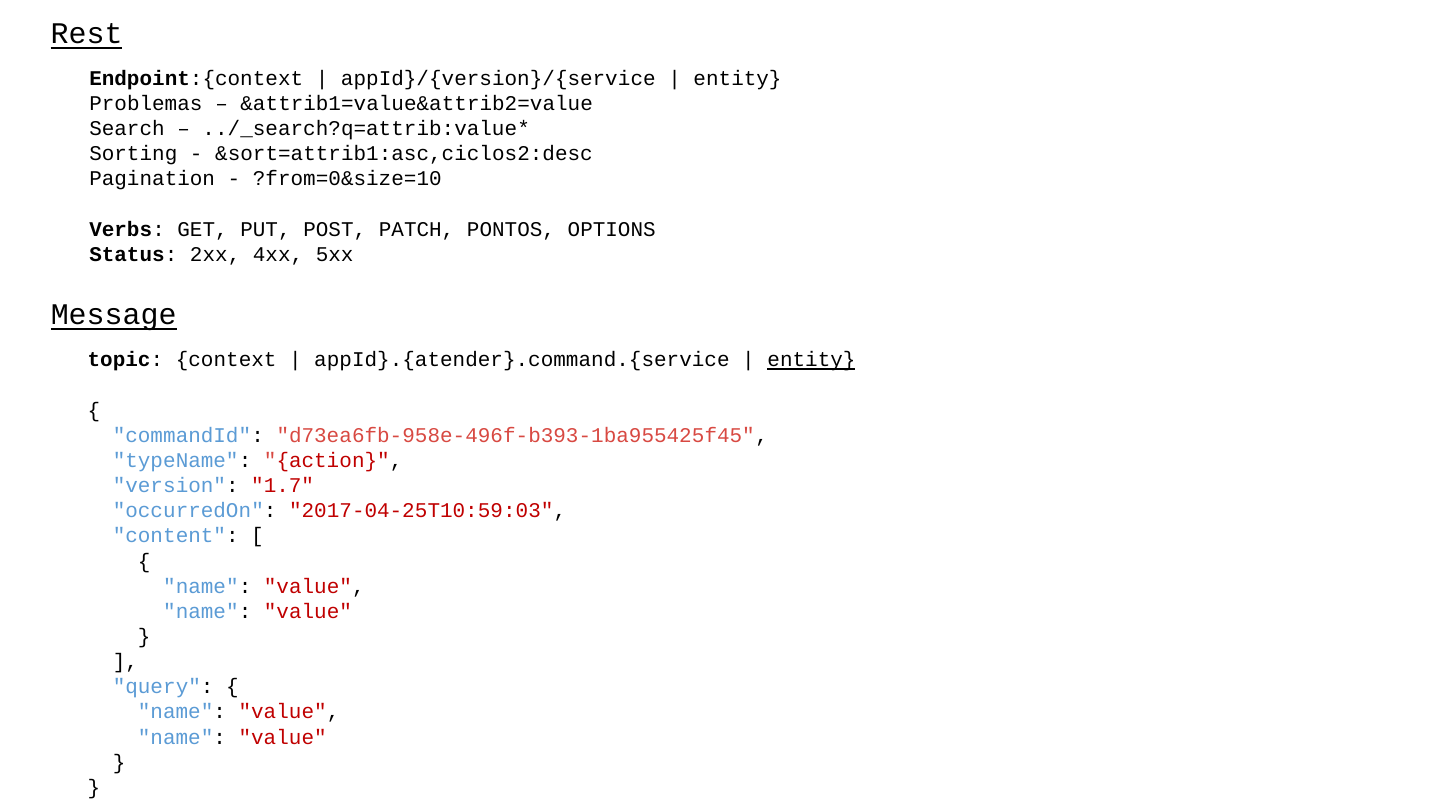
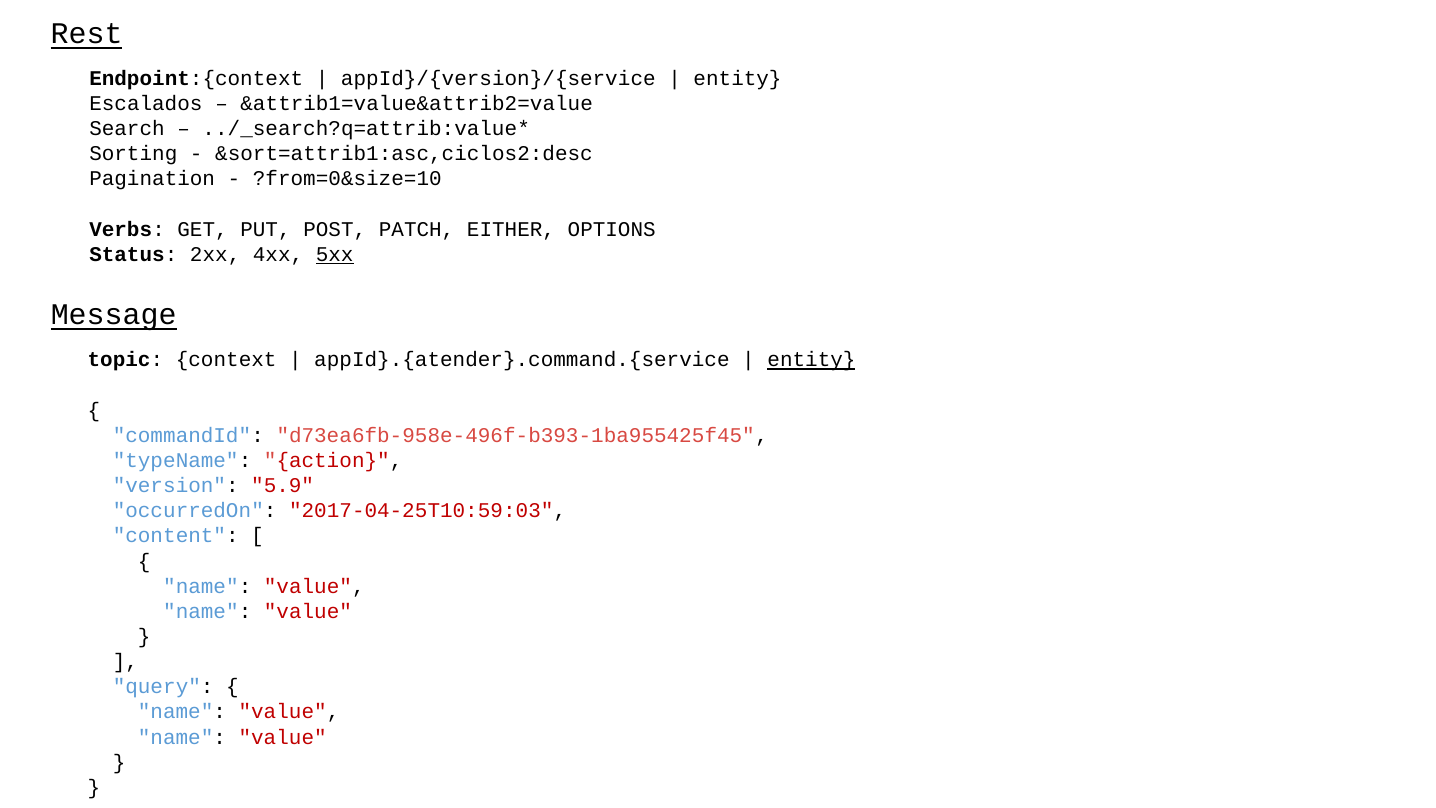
Problemas: Problemas -> Escalados (146, 103)
PONTOS: PONTOS -> EITHER (511, 229)
5xx underline: none -> present (335, 254)
1.7: 1.7 -> 5.9 (283, 486)
